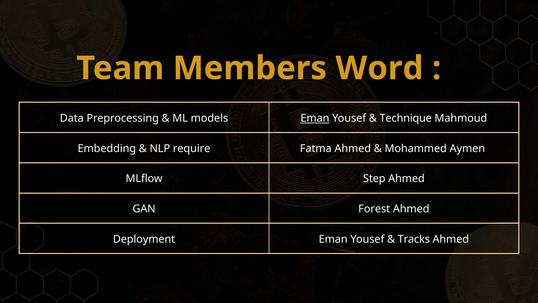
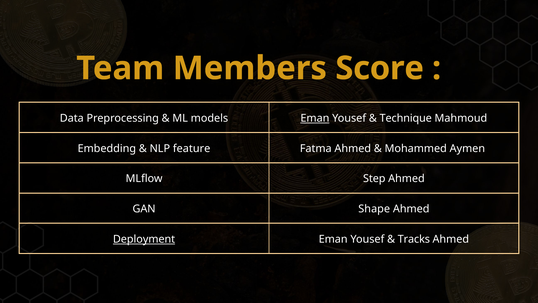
Word: Word -> Score (380, 68)
require: require -> feature (192, 148)
Forest: Forest -> Shape (374, 209)
Deployment underline: none -> present (144, 239)
